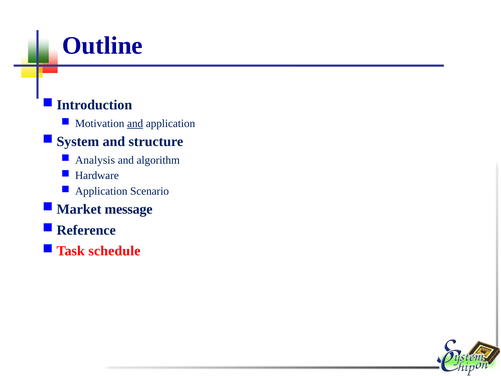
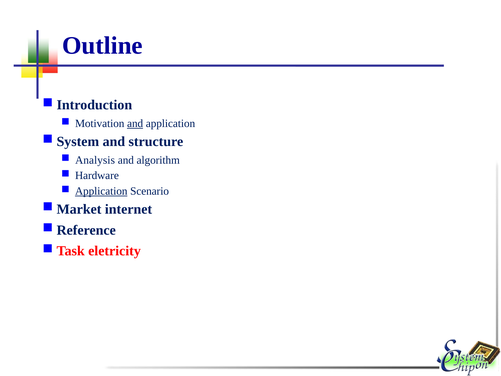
Application underline: none -> present (101, 191)
message: message -> internet (129, 209)
schedule: schedule -> eletricity (115, 251)
